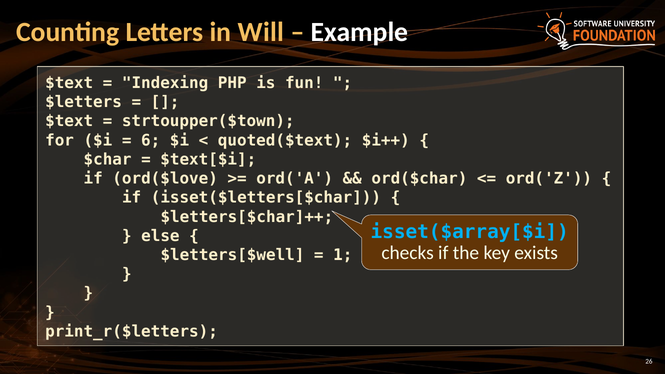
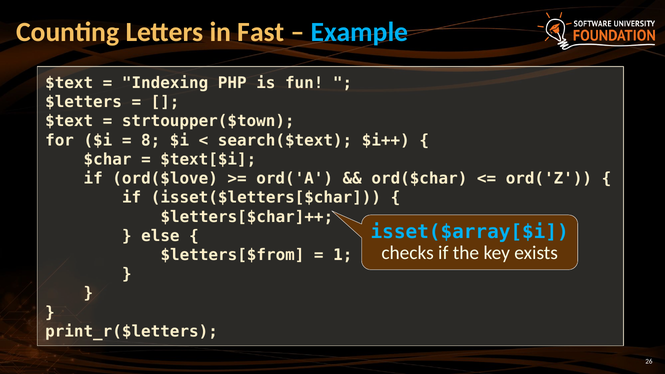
Will: Will -> Fast (261, 32)
Example colour: white -> light blue (360, 32)
6: 6 -> 8 (151, 140)
quoted($text: quoted($text -> search($text (285, 140)
$letters[$well: $letters[$well -> $letters[$from (232, 255)
